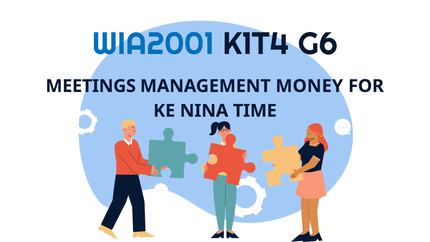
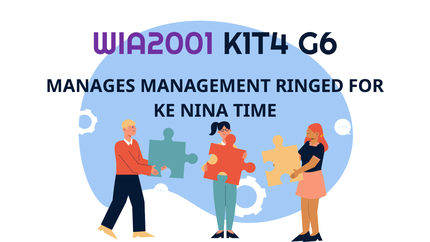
WIA2001 colour: blue -> purple (153, 44)
MEETINGS: MEETINGS -> MANAGES (91, 86)
MONEY: MONEY -> RINGED (310, 86)
